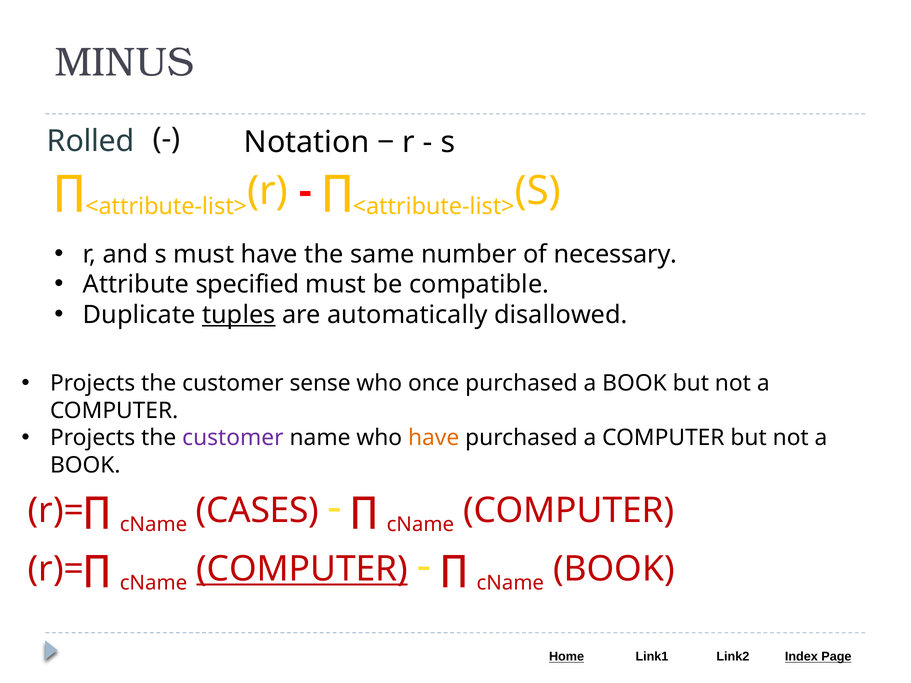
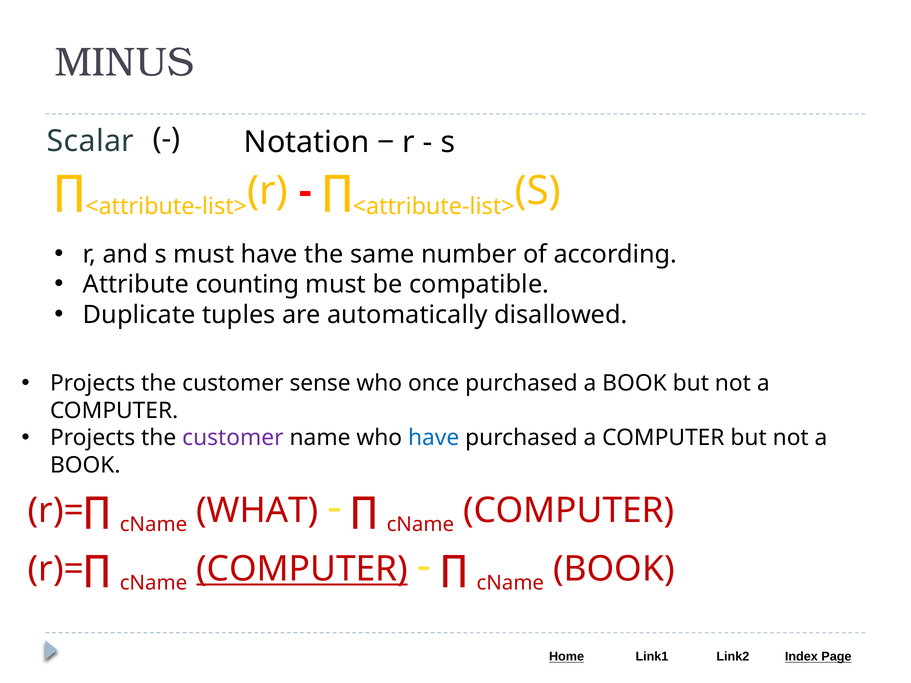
Rolled: Rolled -> Scalar (90, 141)
necessary: necessary -> according (615, 254)
specified: specified -> counting (247, 285)
tuples underline: present -> none (239, 315)
have colour: orange -> blue (434, 438)
CASES: CASES -> WHAT (257, 511)
